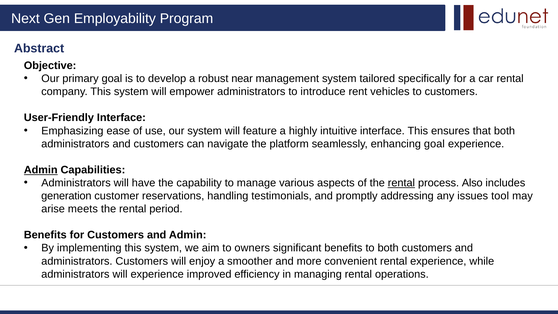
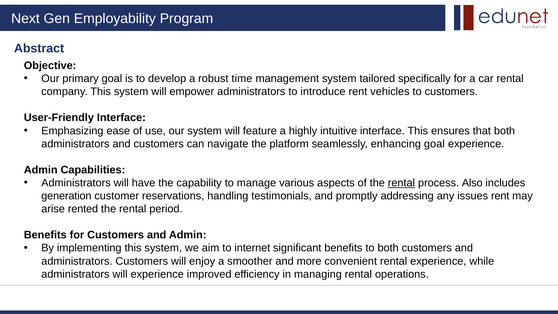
near: near -> time (242, 79)
Admin underline: present -> none (41, 170)
issues tool: tool -> rent (500, 196)
meets: meets -> rented (83, 209)
owners: owners -> internet (252, 248)
